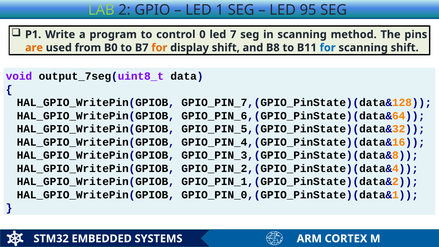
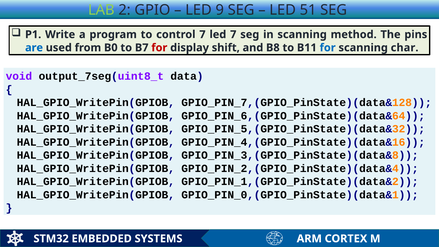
LED 1: 1 -> 9 (220, 10)
95: 95 -> 51 (308, 10)
control 0: 0 -> 7 (202, 34)
are colour: orange -> blue (34, 48)
for colour: orange -> red (159, 48)
scanning shift: shift -> char (405, 48)
